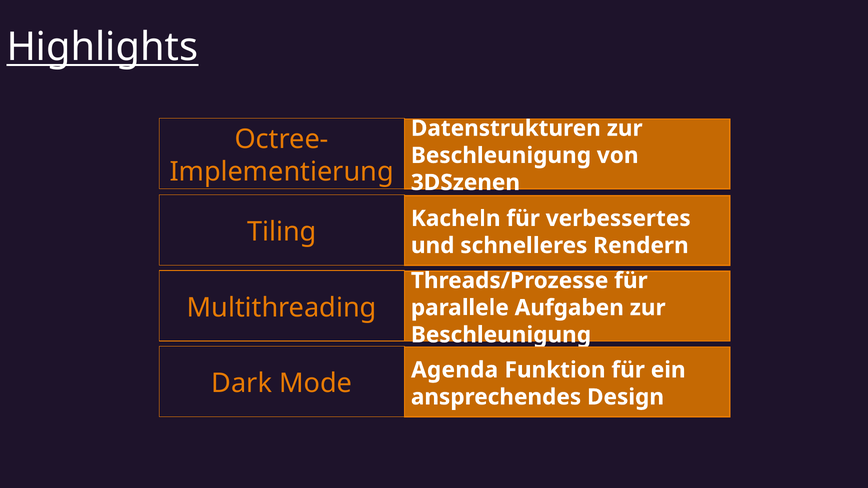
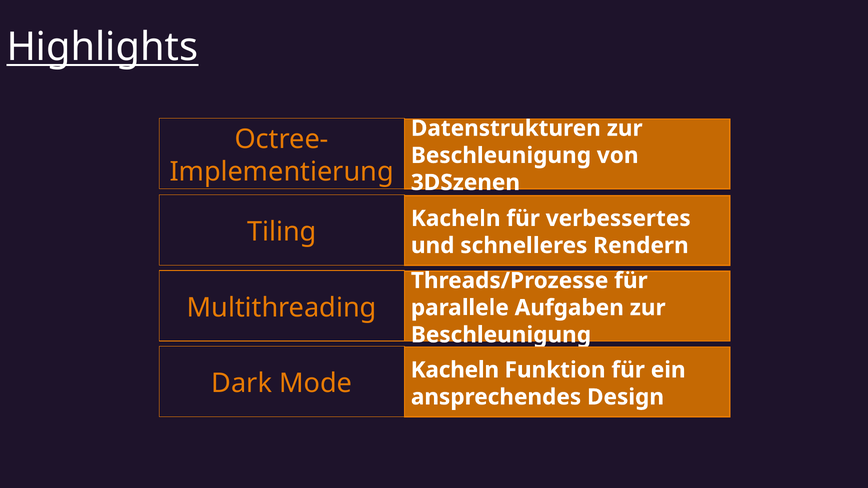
Mode Agenda: Agenda -> Kacheln (455, 370)
